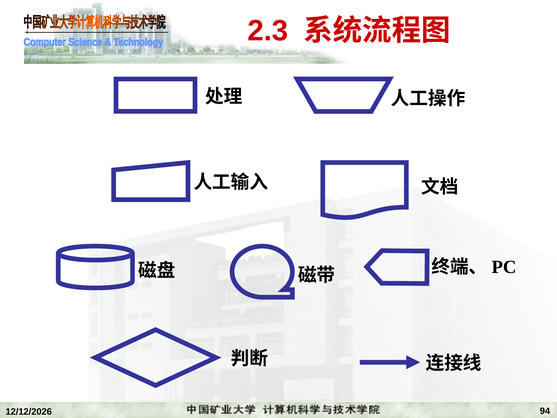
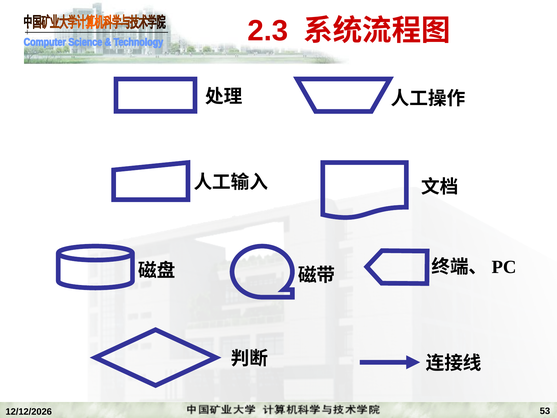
94: 94 -> 53 (545, 411)
